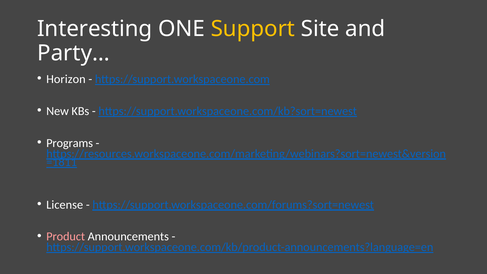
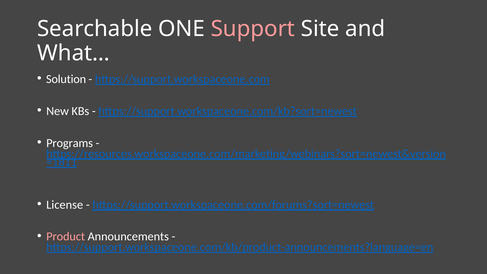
Interesting: Interesting -> Searchable (95, 29)
Support colour: yellow -> pink (253, 29)
Party…: Party… -> What… (74, 53)
Horizon: Horizon -> Solution (66, 79)
